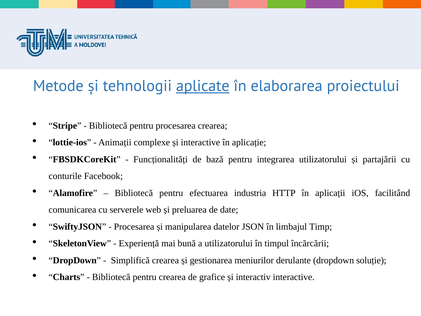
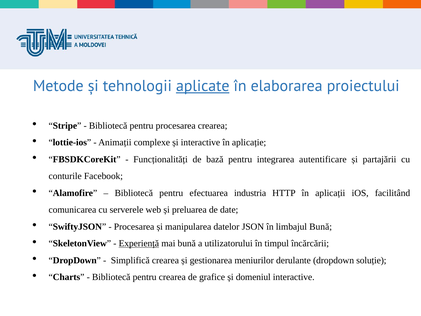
integrarea utilizatorului: utilizatorului -> autentificare (323, 159)
limbajul Timp: Timp -> Bună (321, 226)
Experiență underline: none -> present (139, 243)
interactiv: interactiv -> domeniul (253, 277)
